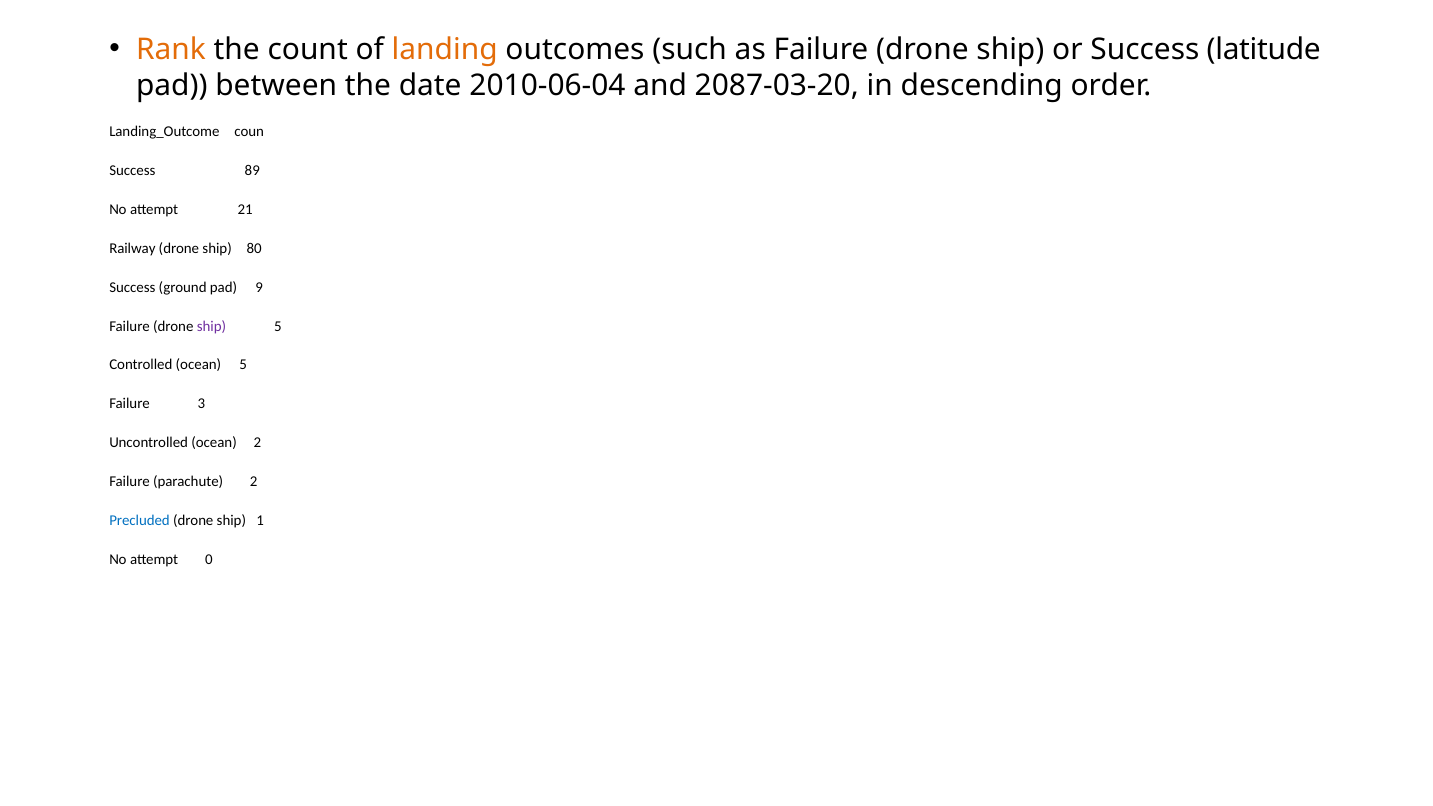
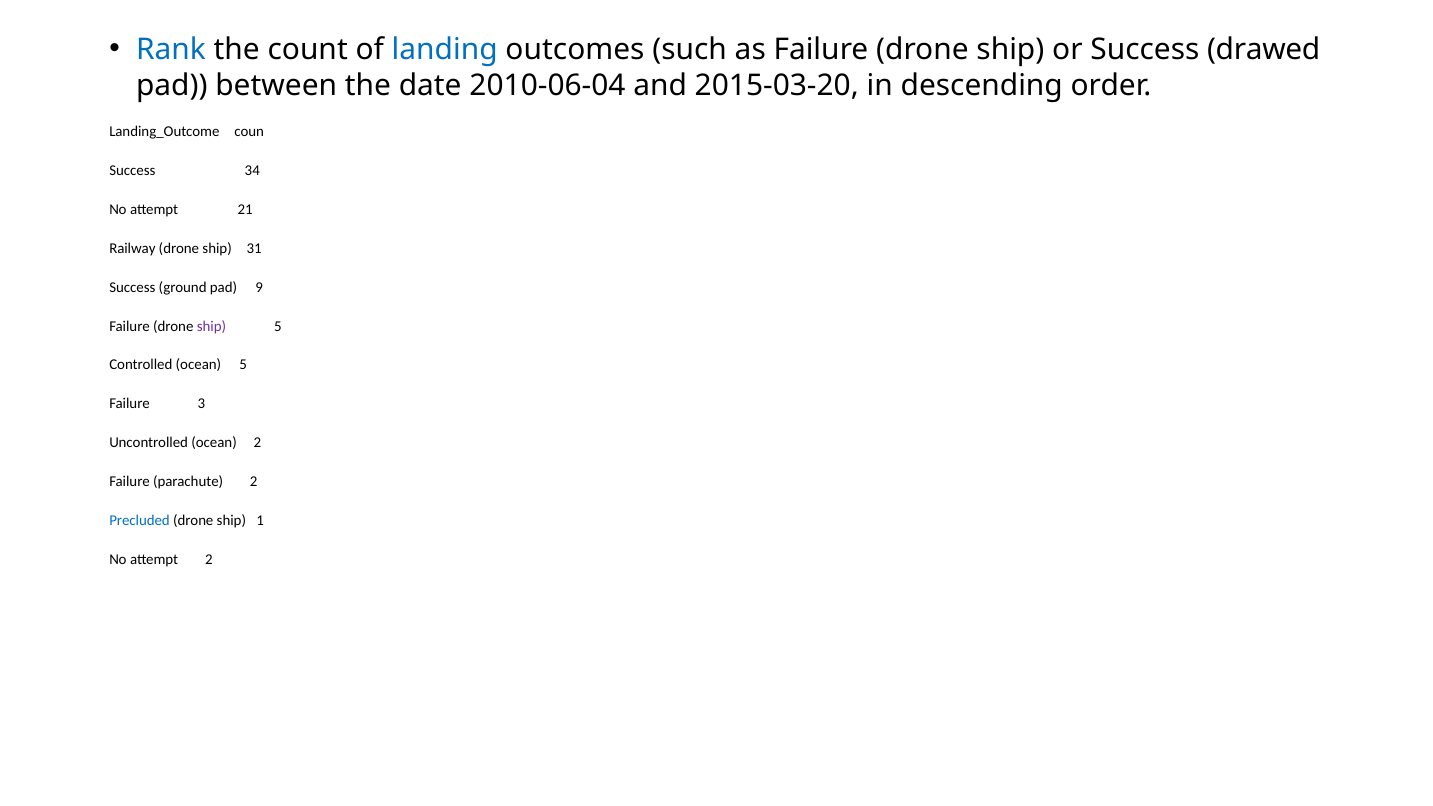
Rank colour: orange -> blue (171, 49)
landing colour: orange -> blue (445, 49)
latitude: latitude -> drawed (1264, 49)
2087-03-20: 2087-03-20 -> 2015-03-20 (777, 85)
89: 89 -> 34 (252, 171)
80: 80 -> 31 (254, 248)
attempt 0: 0 -> 2 (209, 559)
